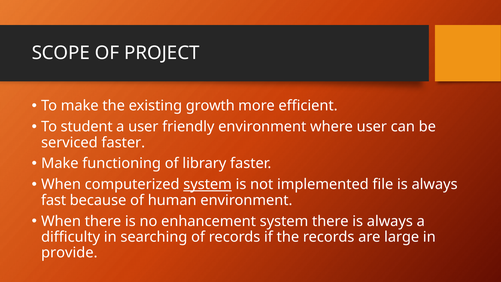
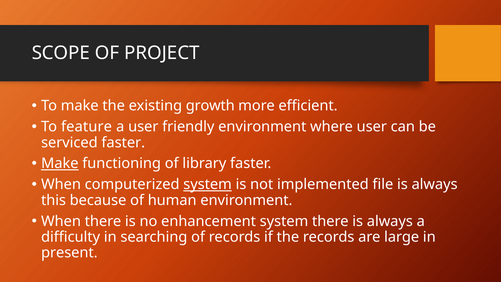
student: student -> feature (87, 127)
Make underline: none -> present (60, 163)
fast: fast -> this (54, 200)
provide: provide -> present (69, 253)
